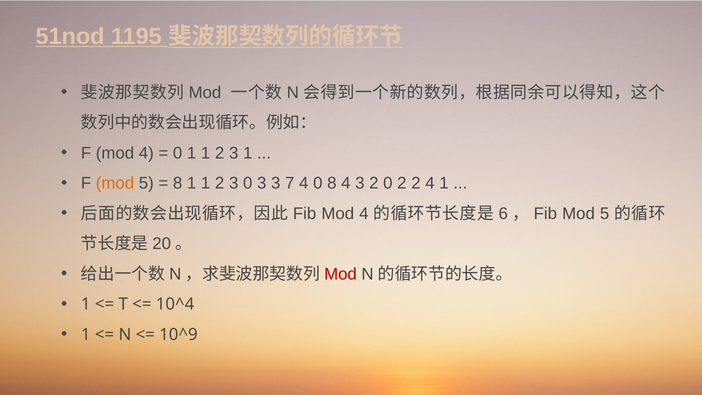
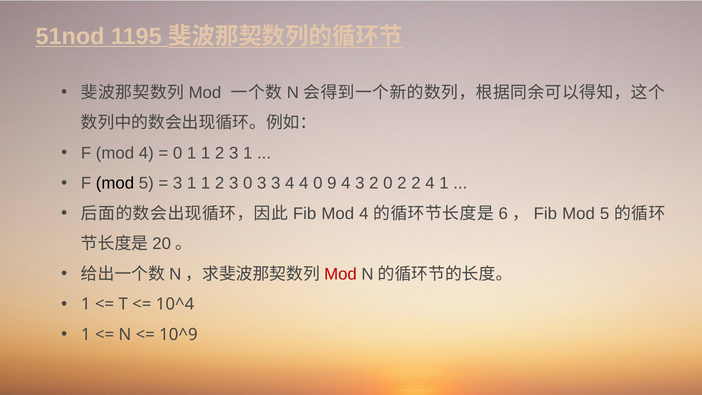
mod colour: orange -> black (115, 183)
8: 8 -> 3 (178, 183)
3 7: 7 -> 4 (290, 183)
0 8: 8 -> 9 (332, 183)
